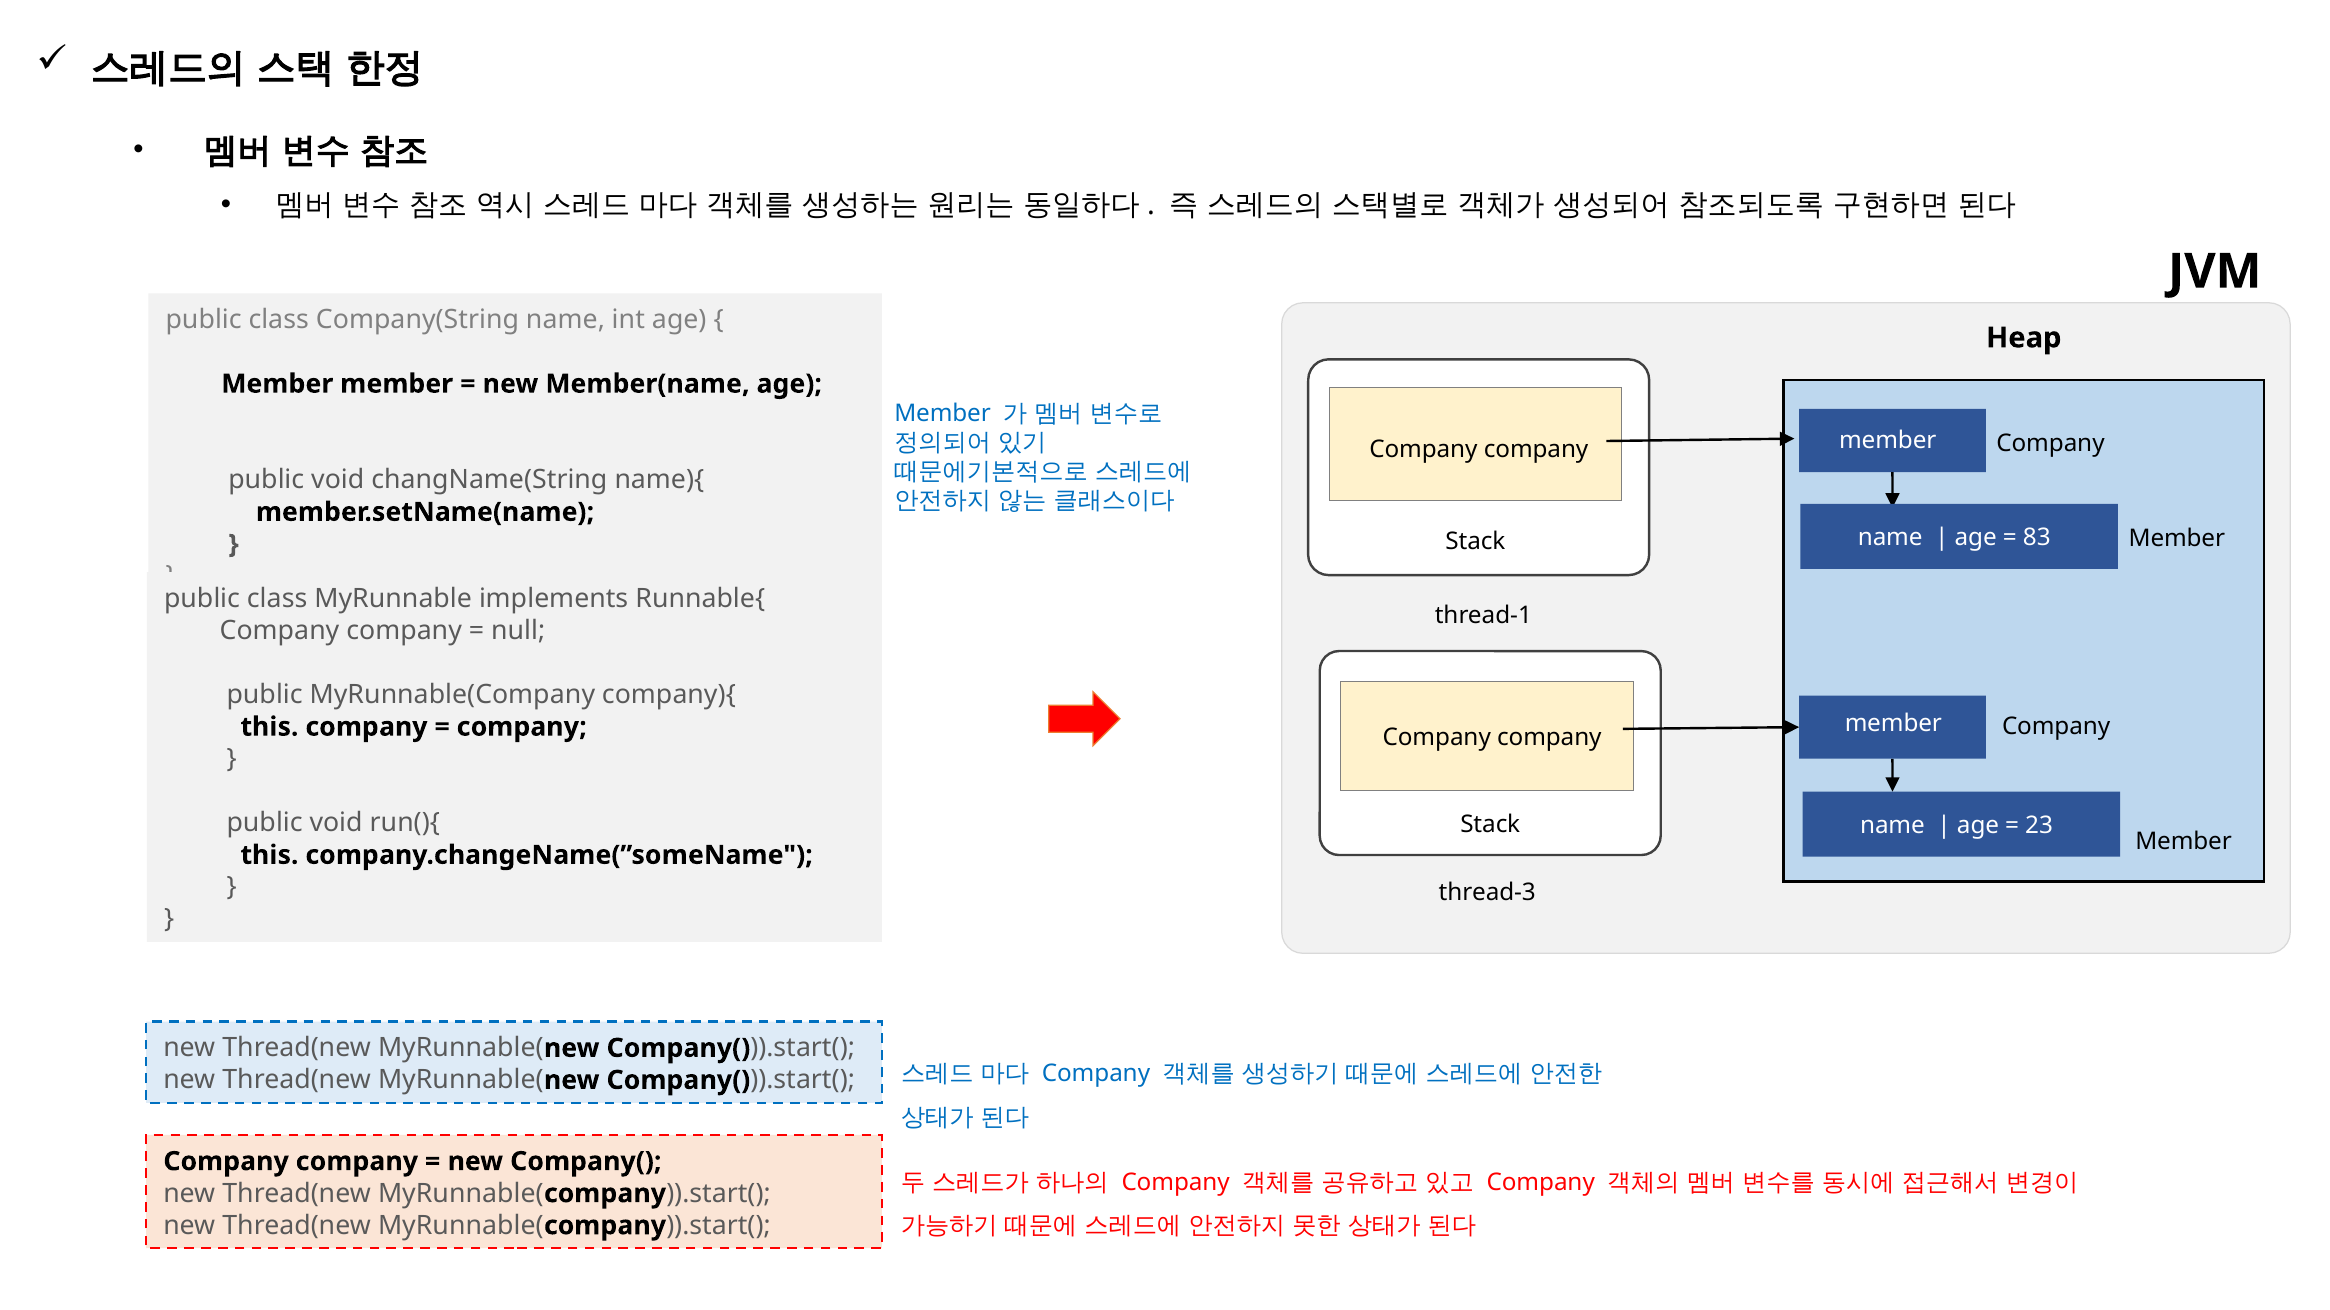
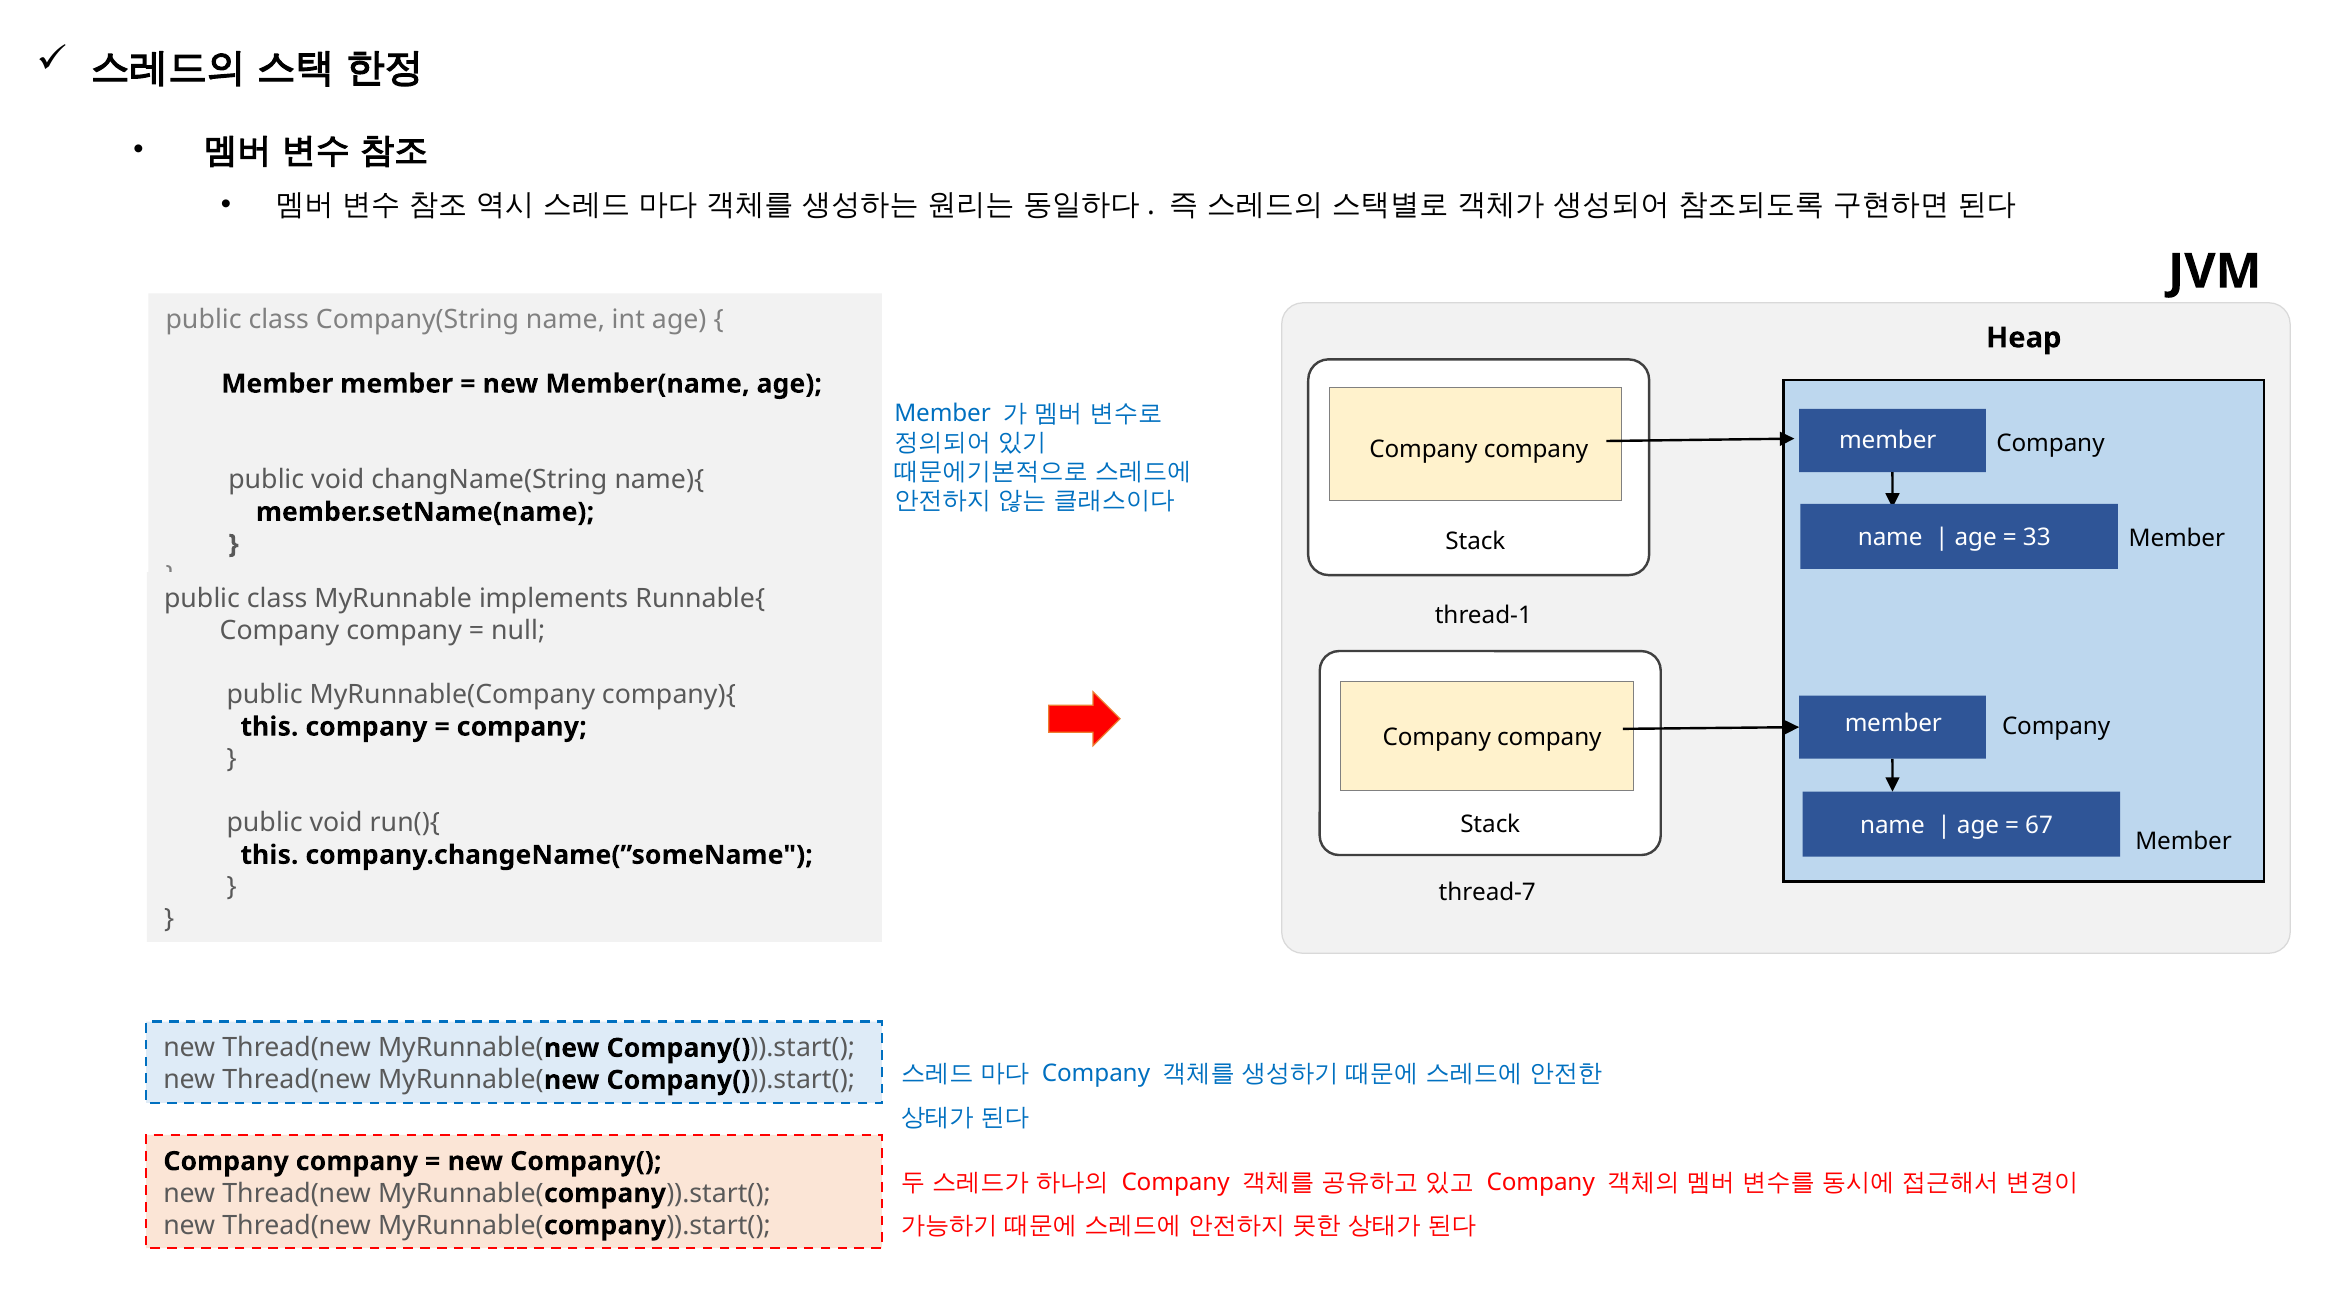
83: 83 -> 33 (2037, 538)
23: 23 -> 67 (2039, 826)
thread-3: thread-3 -> thread-7 (1487, 892)
